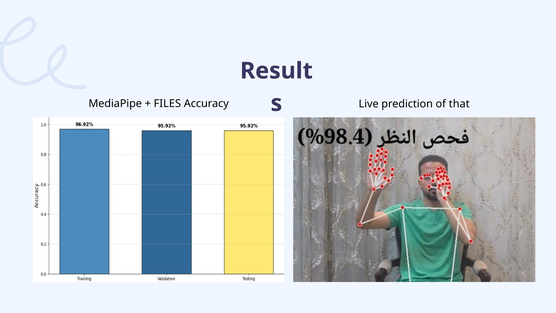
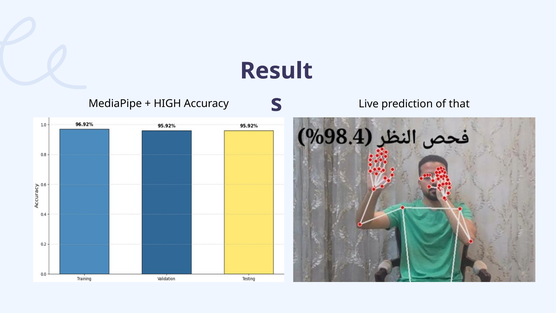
FILES: FILES -> HIGH (167, 104)
